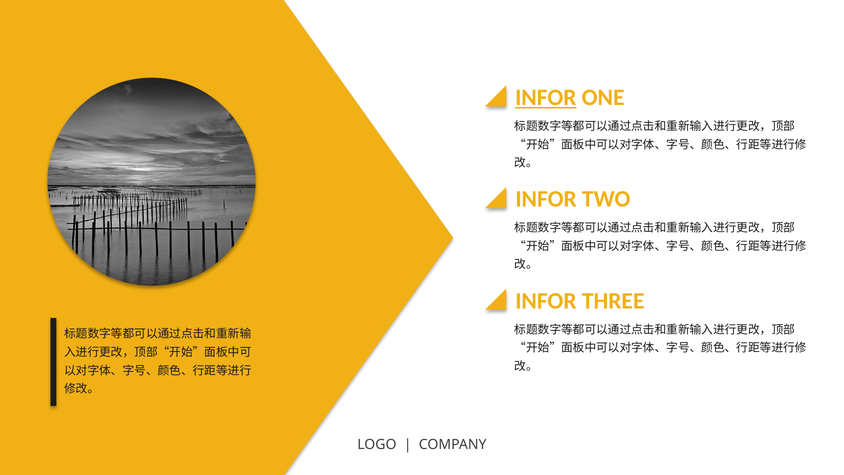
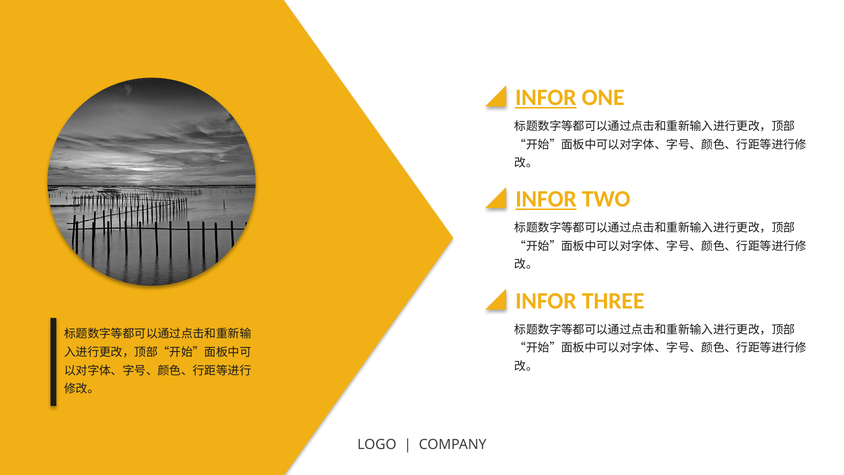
INFOR underline: none -> present (546, 199)
